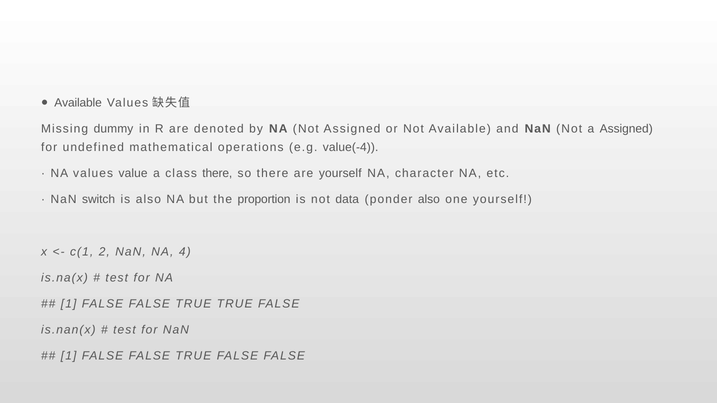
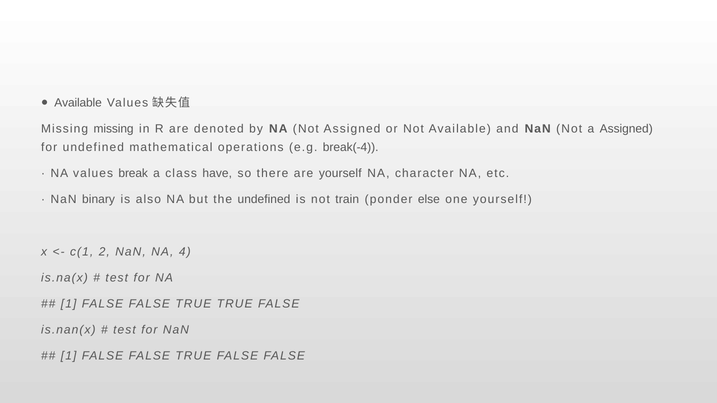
Missing dummy: dummy -> missing (114, 129)
value(-4: value(-4 -> break(-4 (351, 147)
value: value -> break (133, 174)
class there: there -> have (217, 174)
switch: switch -> binary (99, 200)
the proportion: proportion -> undefined (264, 200)
data: data -> train (347, 200)
ponder also: also -> else (429, 200)
